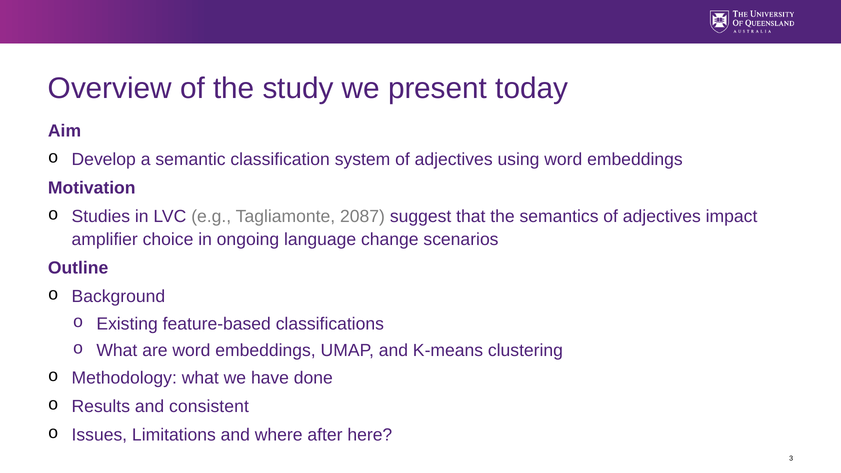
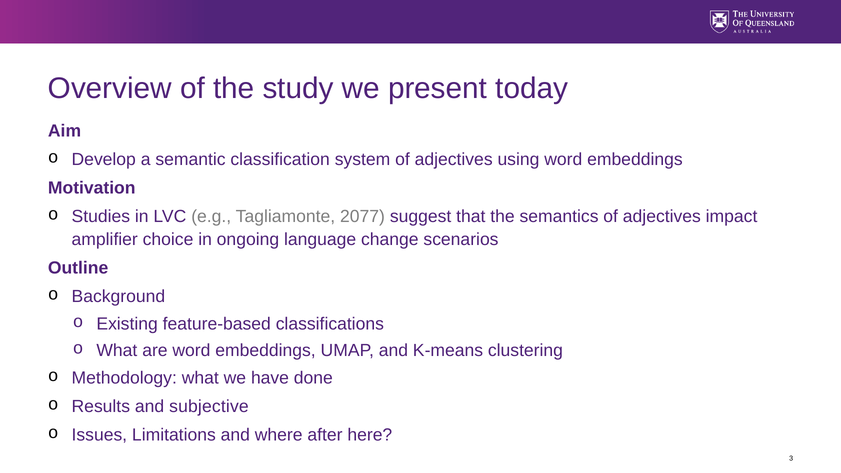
2087: 2087 -> 2077 (362, 216)
consistent: consistent -> subjective (209, 406)
